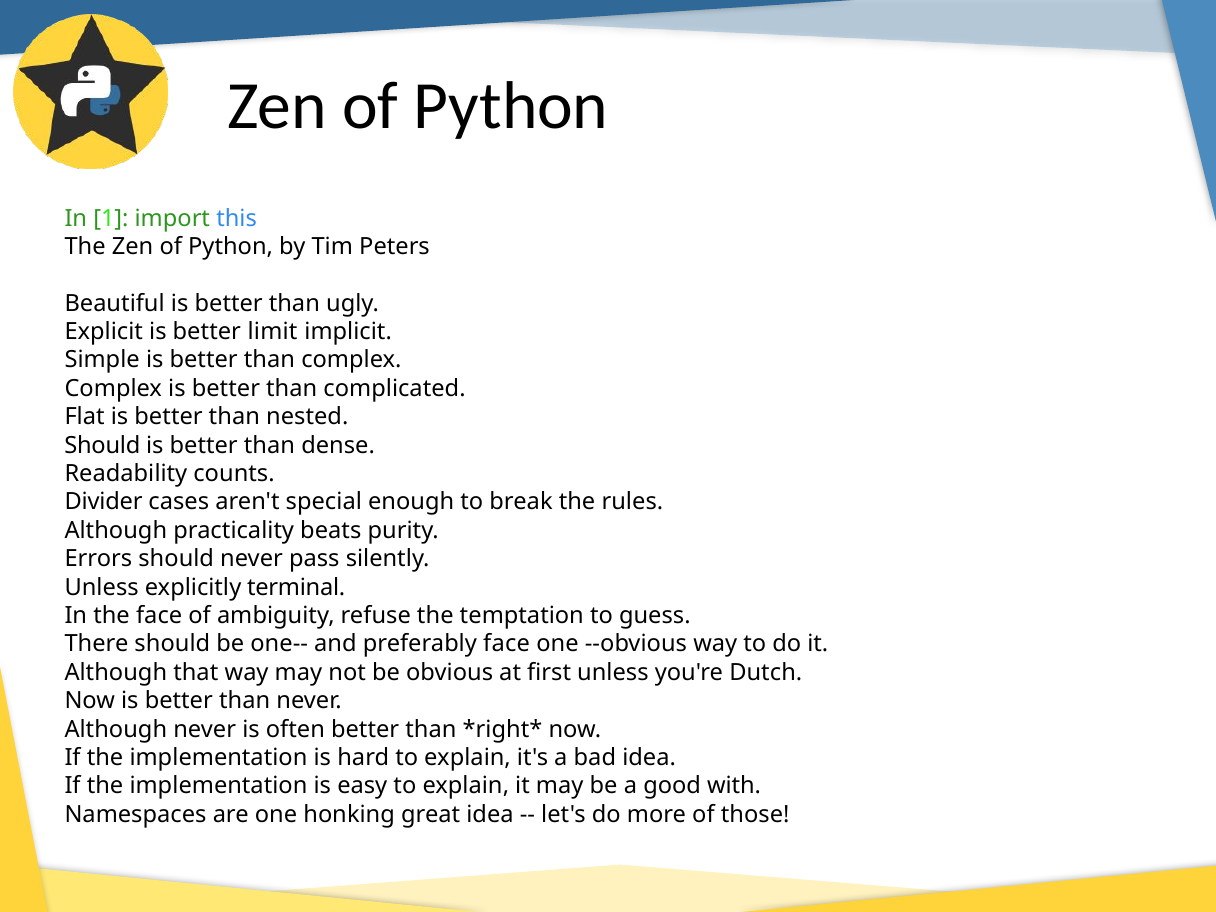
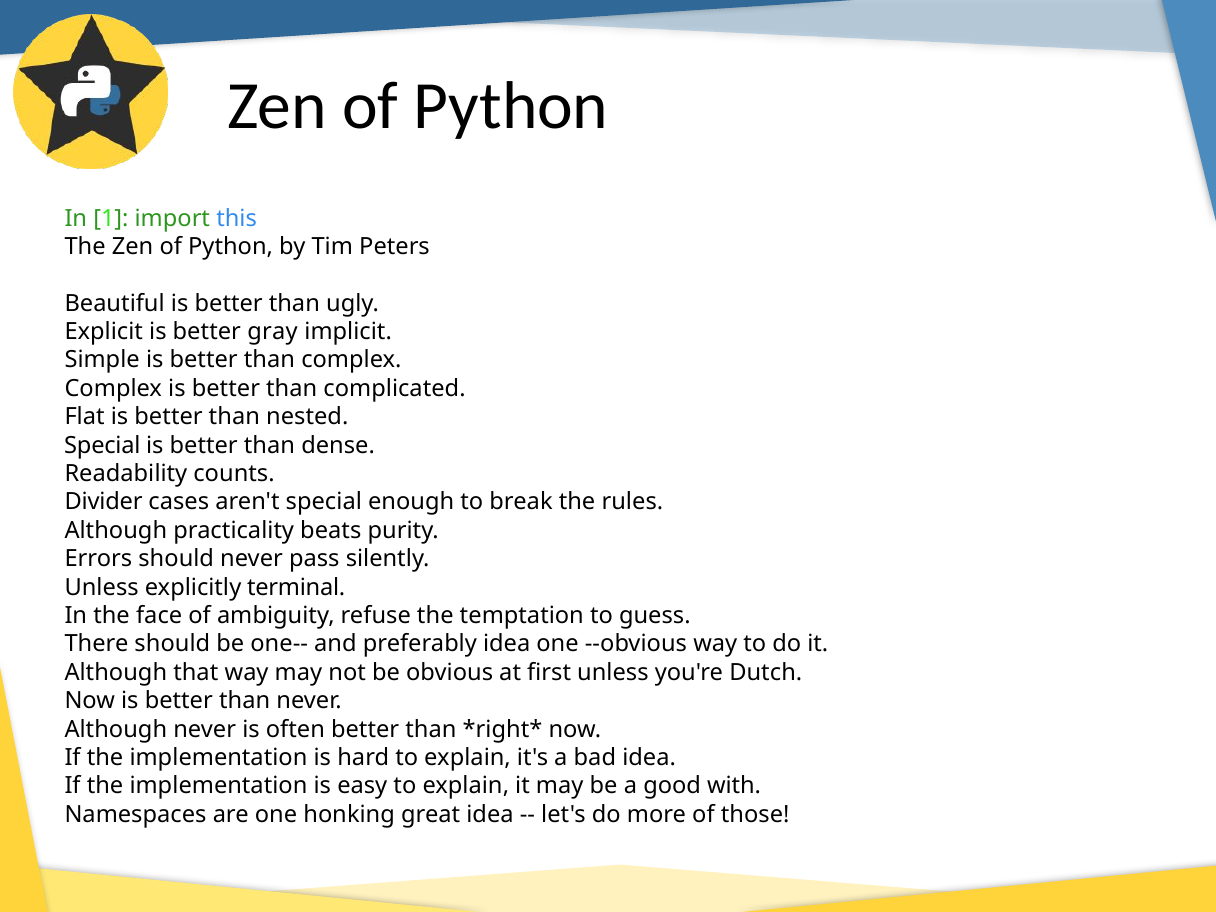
limit: limit -> gray (273, 332)
Should: Should -> Special (102, 445)
preferably face: face -> idea (507, 644)
